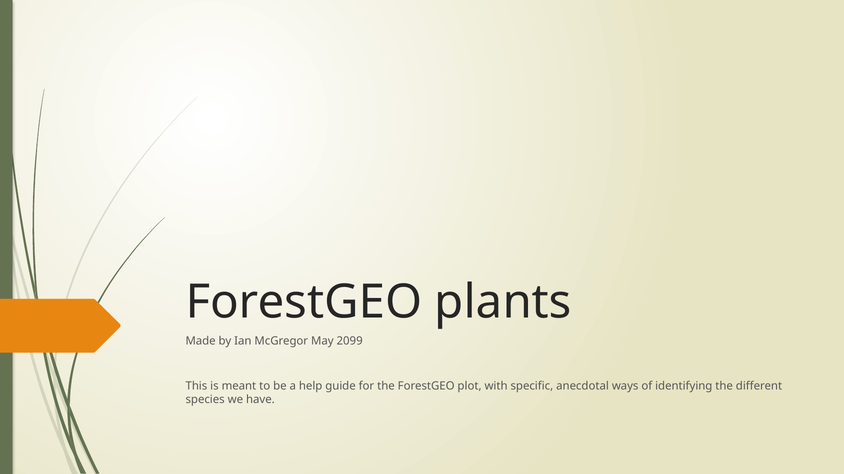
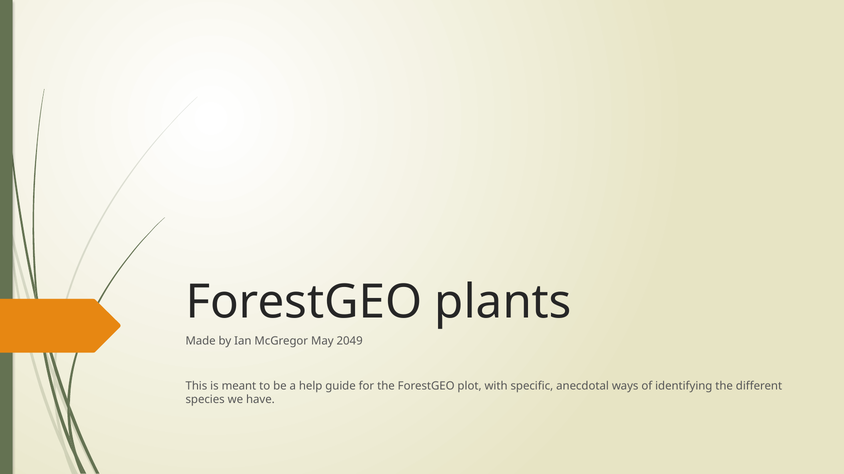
2099: 2099 -> 2049 (350, 342)
